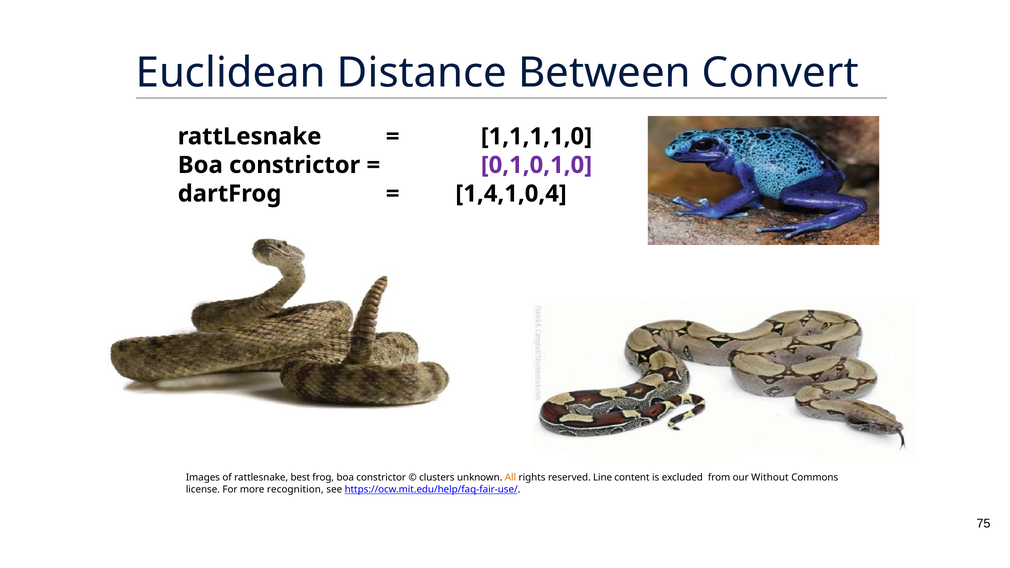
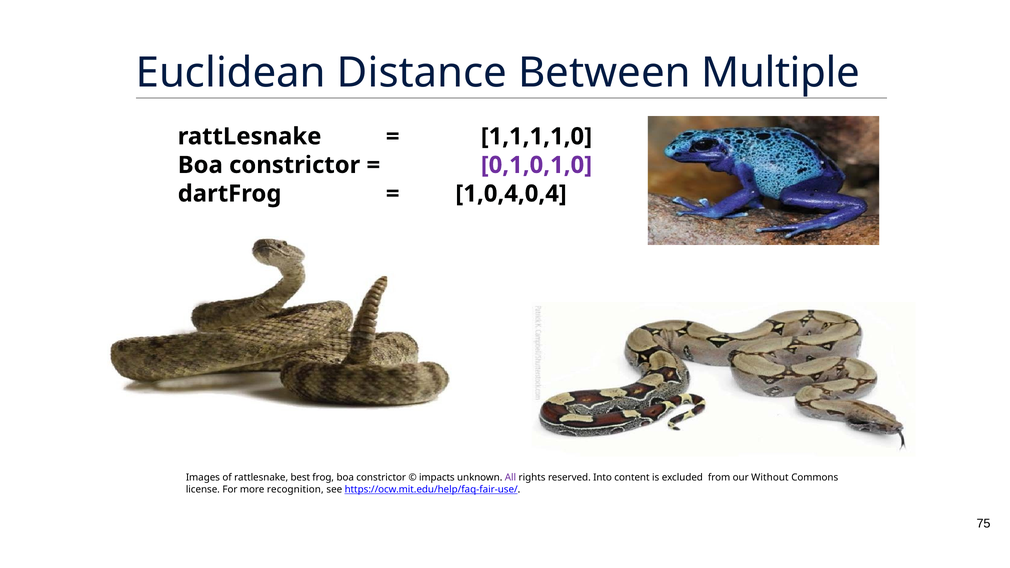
Convert: Convert -> Multiple (781, 73)
1,4,1,0,4: 1,4,1,0,4 -> 1,0,4,0,4 (511, 194)
clusters: clusters -> impacts (437, 478)
All colour: orange -> purple (510, 478)
Line: Line -> Into (603, 478)
